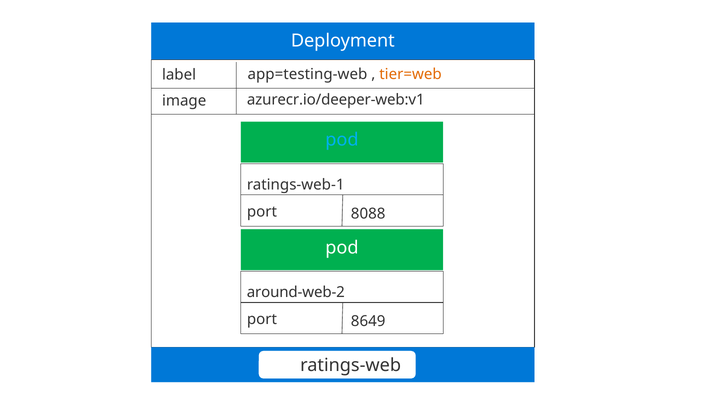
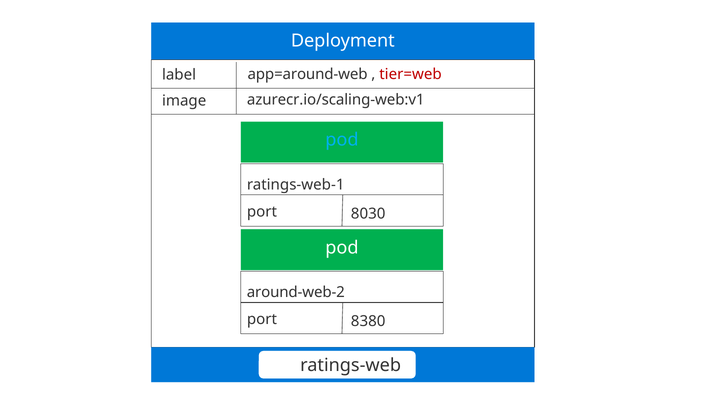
app=testing-web: app=testing-web -> app=around-web (308, 75)
tier=web colour: orange -> red (411, 75)
azurecr.io/deeper-web:v1: azurecr.io/deeper-web:v1 -> azurecr.io/scaling-web:v1 (336, 100)
8088: 8088 -> 8030 (368, 214)
8649: 8649 -> 8380 (368, 322)
